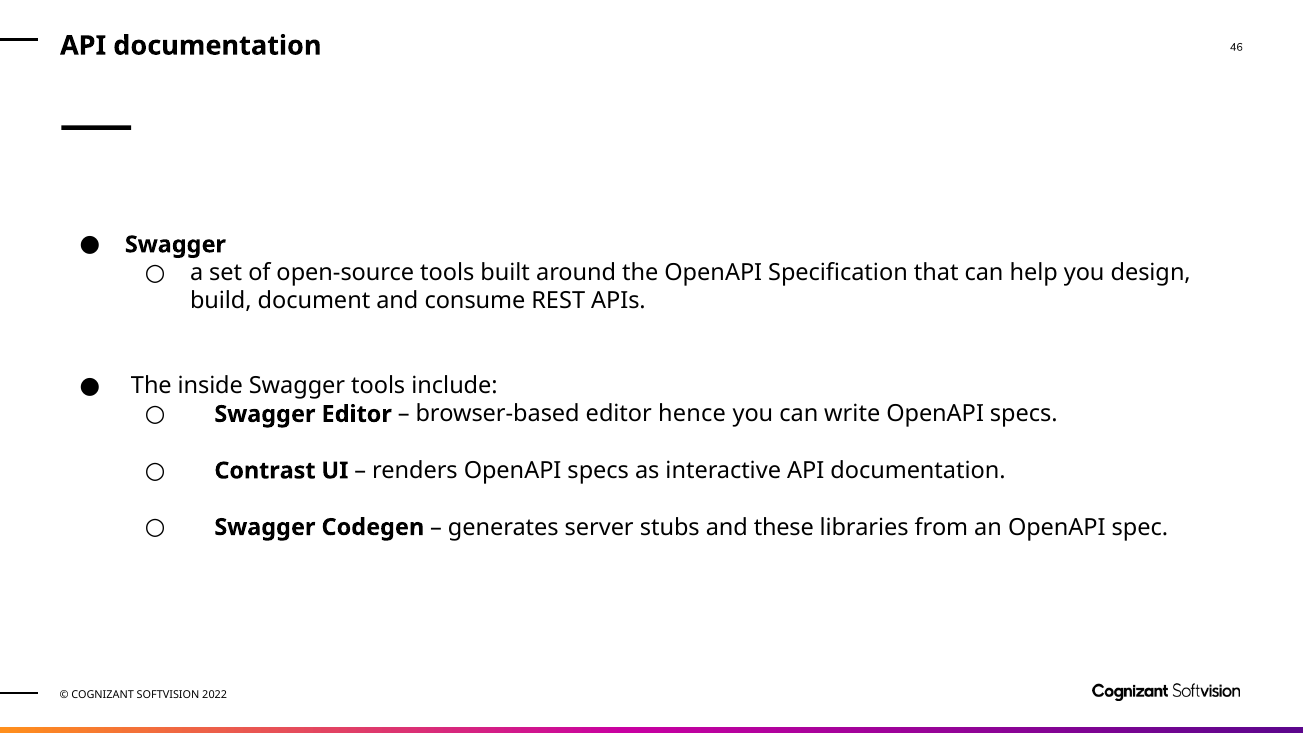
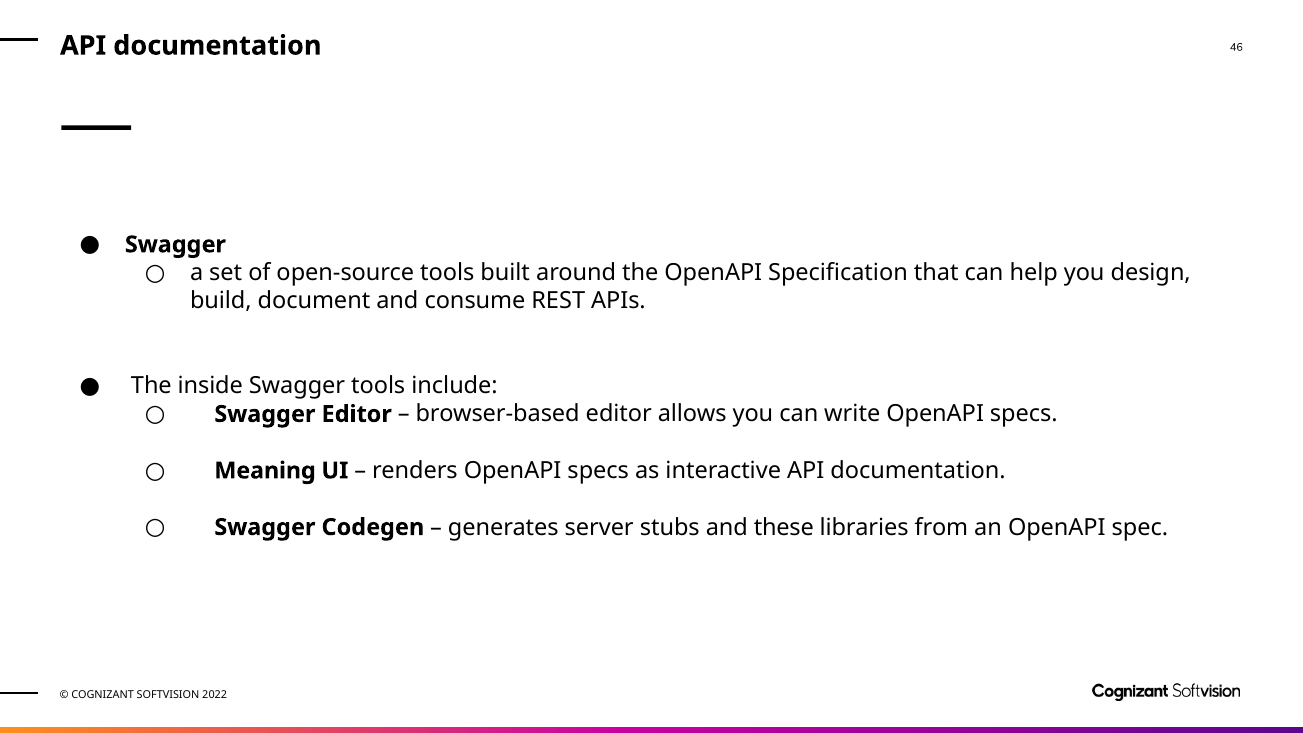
hence: hence -> allows (692, 414)
Contrast: Contrast -> Meaning (265, 471)
